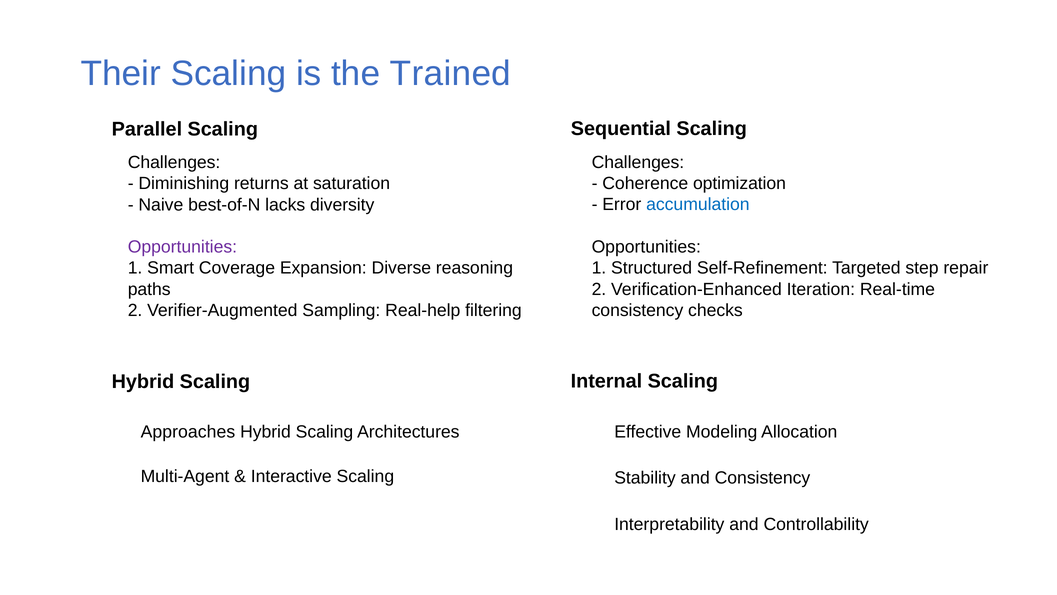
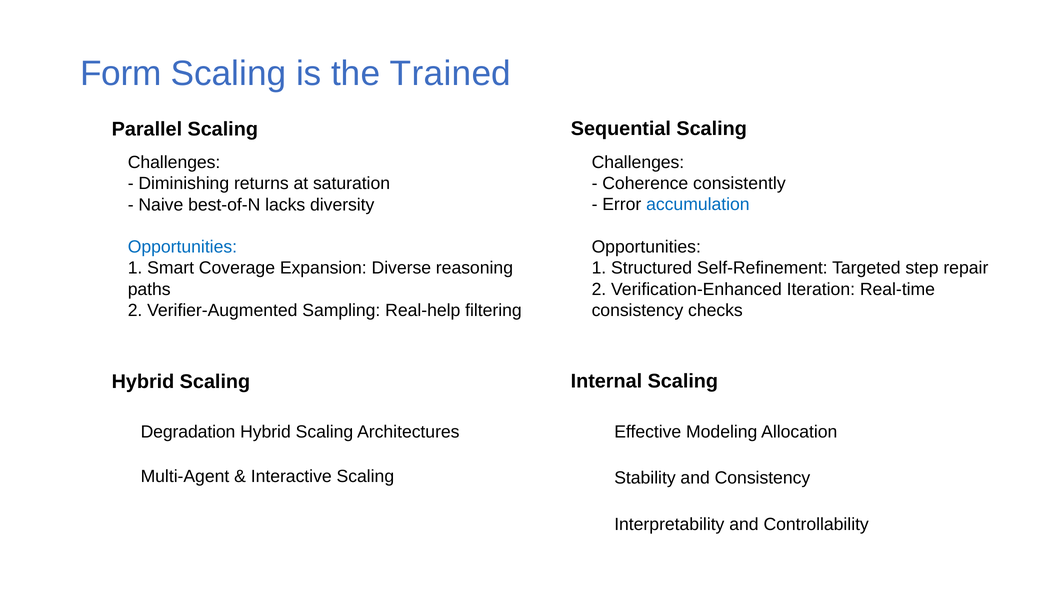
Their: Their -> Form (121, 74)
optimization: optimization -> consistently (739, 183)
Opportunities colour: purple -> blue (182, 247)
Approaches: Approaches -> Degradation (188, 431)
